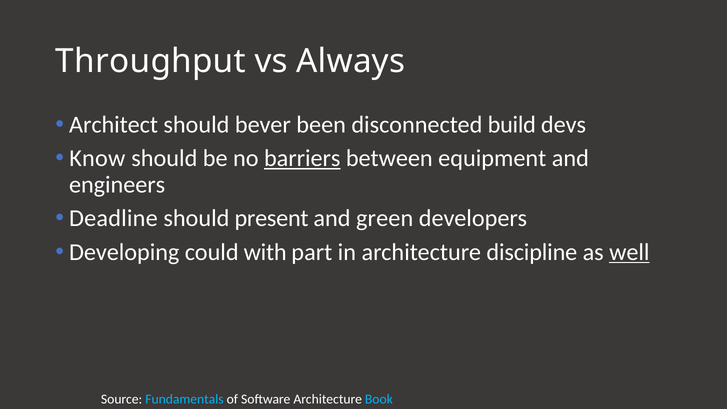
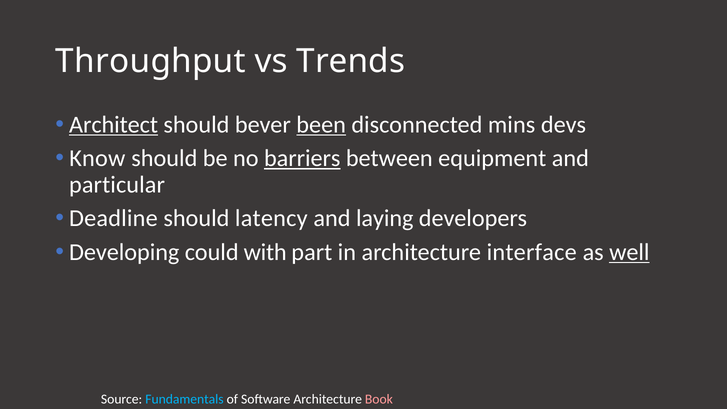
Always: Always -> Trends (351, 61)
Architect underline: none -> present (114, 125)
been underline: none -> present (321, 125)
build: build -> mins (512, 125)
engineers: engineers -> particular (117, 184)
present: present -> latency (271, 218)
green: green -> laying (385, 218)
discipline: discipline -> interface (532, 252)
Book colour: light blue -> pink (379, 399)
